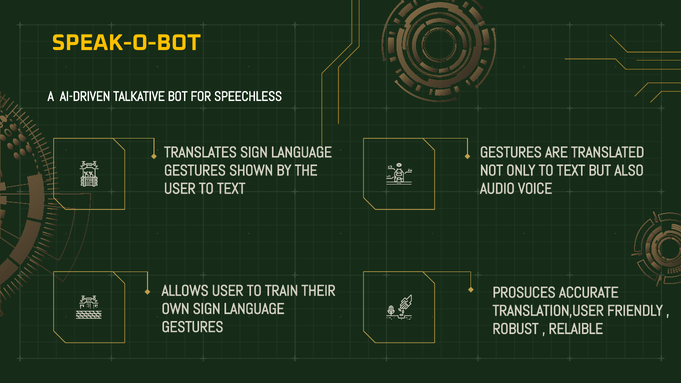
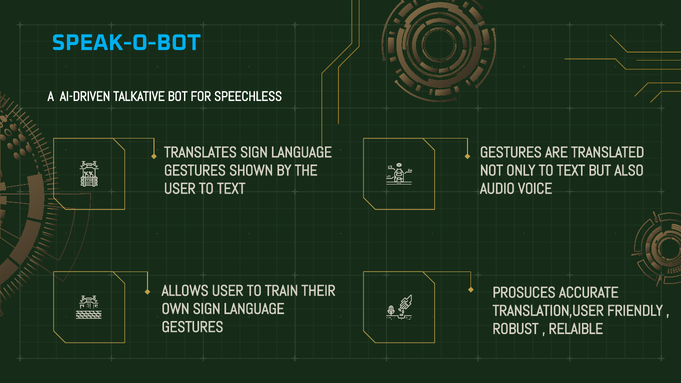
SPEAK-O-BOT colour: yellow -> light blue (126, 43)
